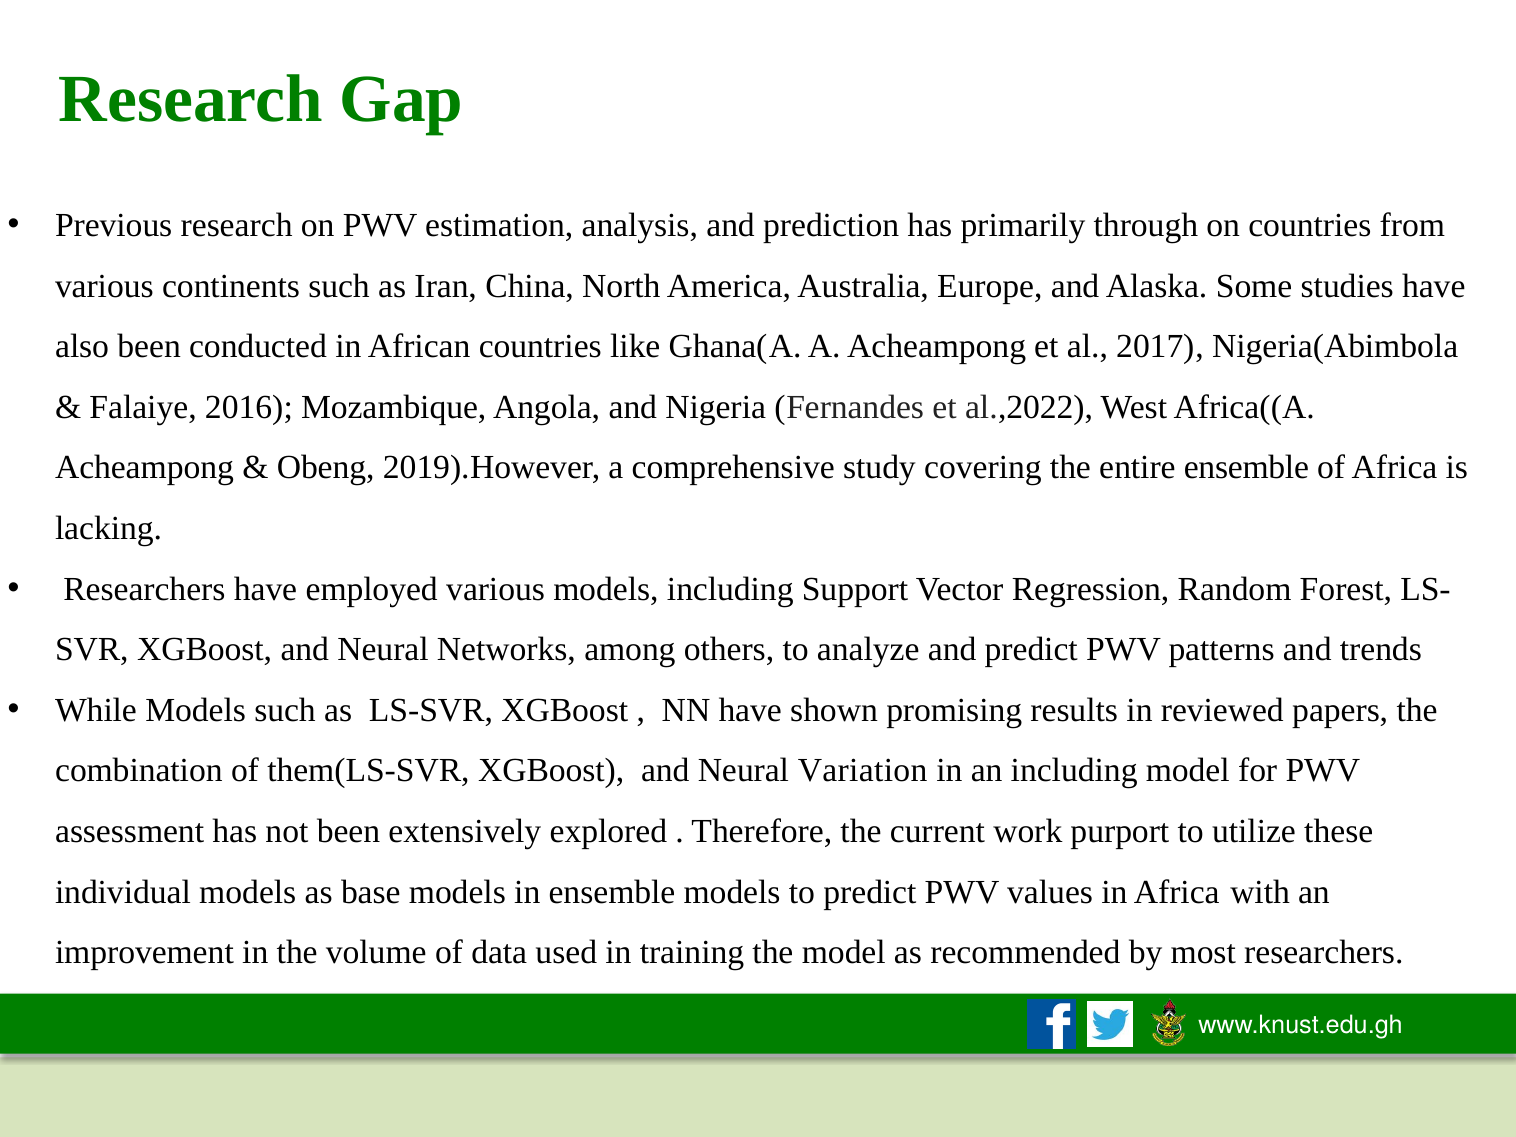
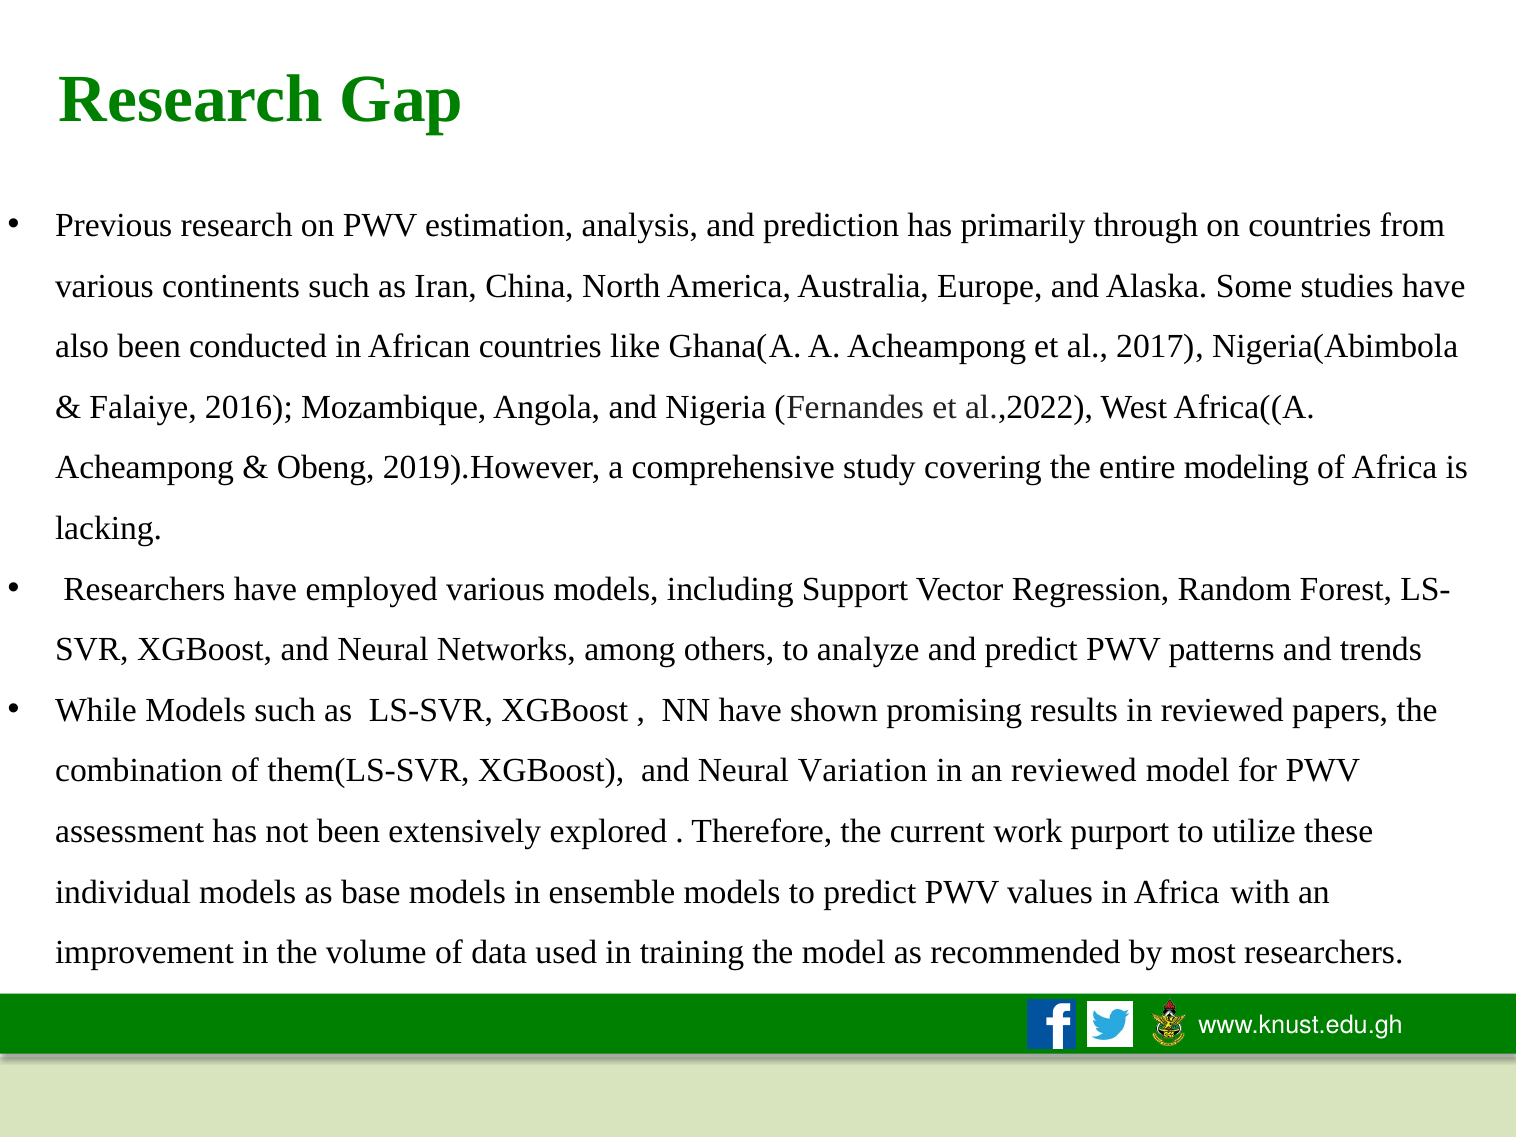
entire ensemble: ensemble -> modeling (1246, 468)
an including: including -> reviewed (1074, 771)
